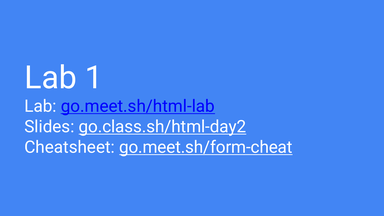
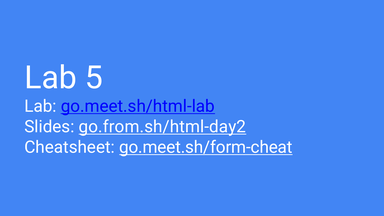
1: 1 -> 5 (94, 78)
go.class.sh/html-day2: go.class.sh/html-day2 -> go.from.sh/html-day2 (162, 127)
